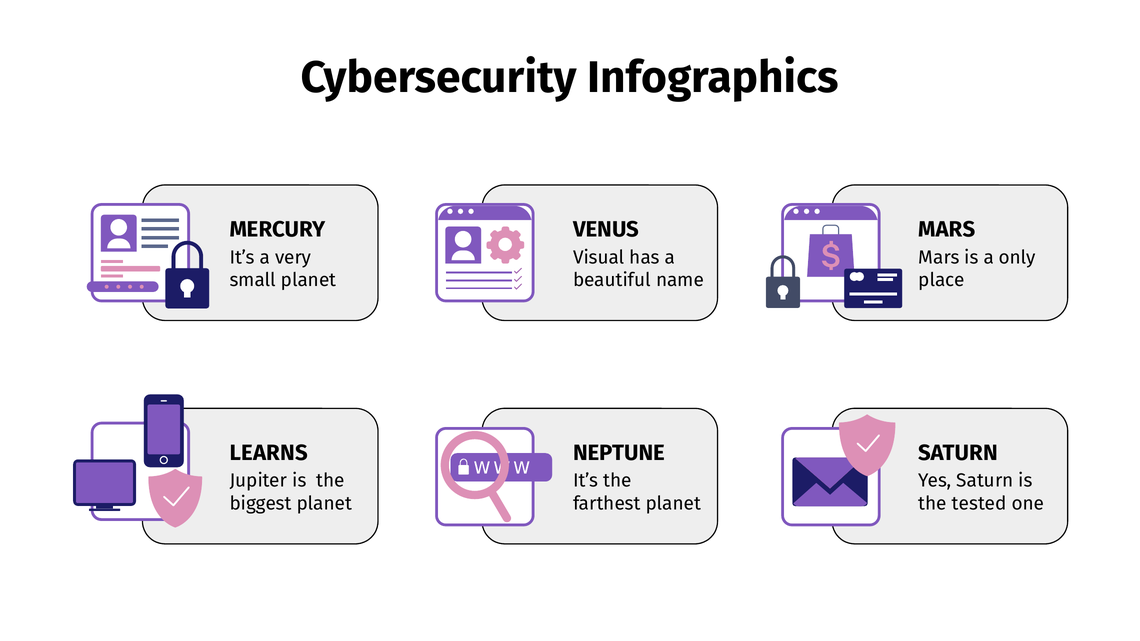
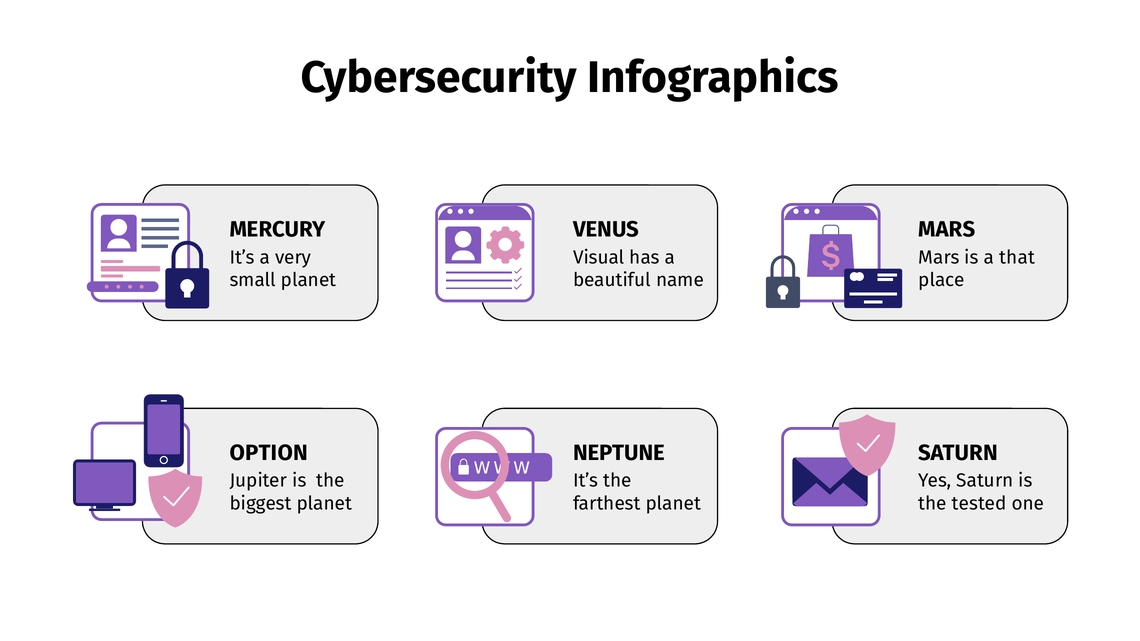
only: only -> that (1017, 257)
LEARNS: LEARNS -> OPTION (269, 453)
